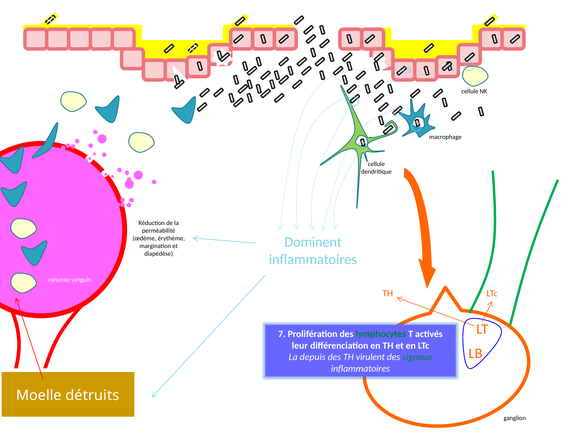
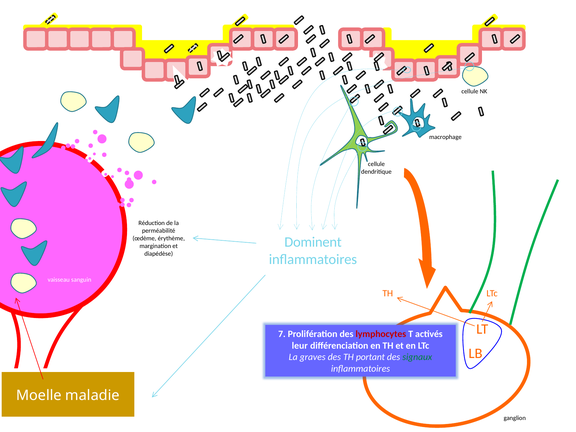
lymphocytes colour: green -> red (381, 334)
depuis: depuis -> graves (313, 357)
virulent: virulent -> portant (370, 357)
détruits: détruits -> maladie (93, 395)
